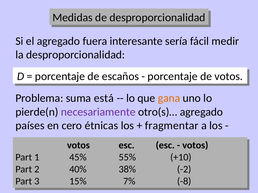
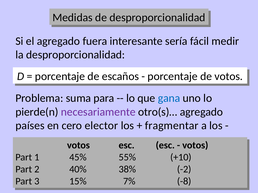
está: está -> para (104, 98)
gana colour: orange -> blue (169, 98)
étnicas: étnicas -> elector (101, 126)
